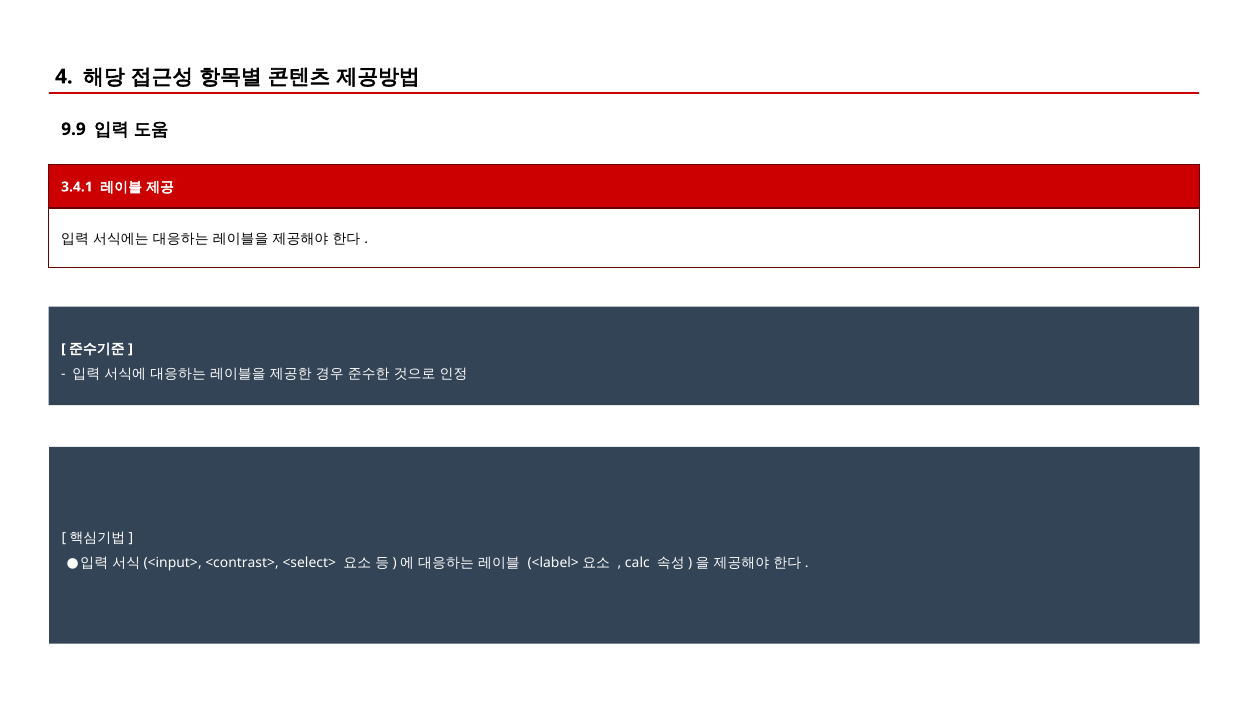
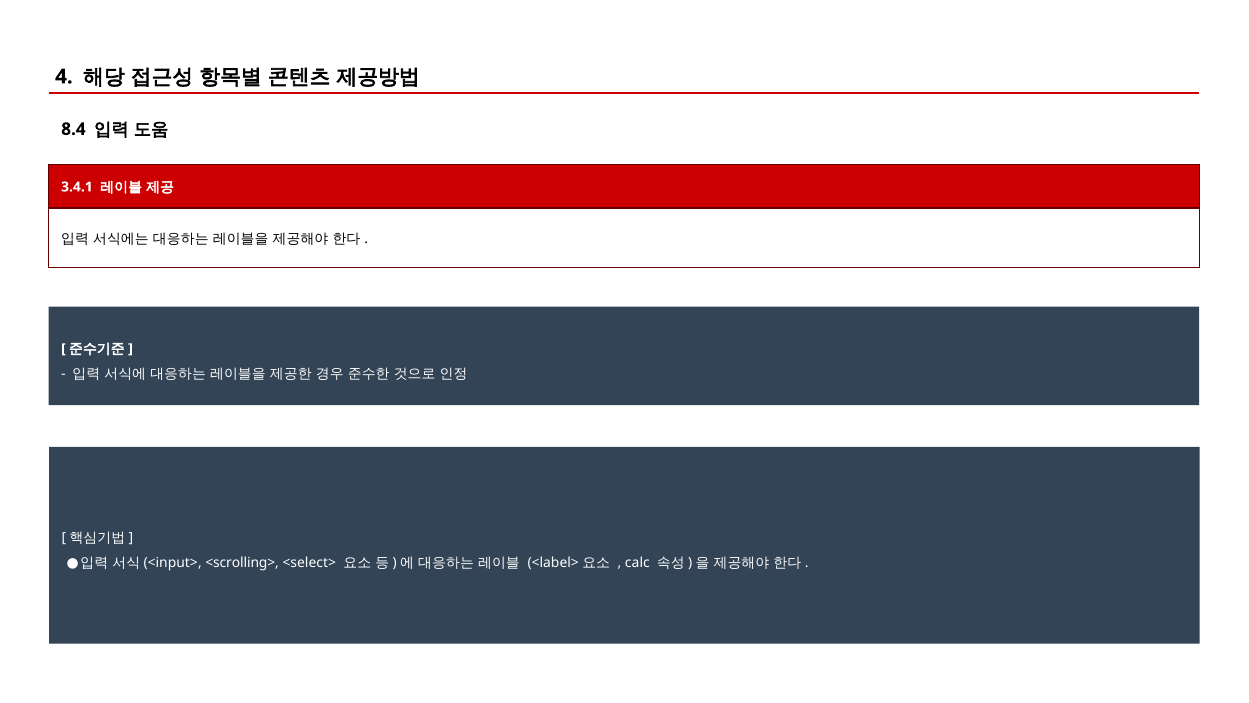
9.9: 9.9 -> 8.4 (73, 129)
<contrast>: <contrast> -> <scrolling> (242, 562)
